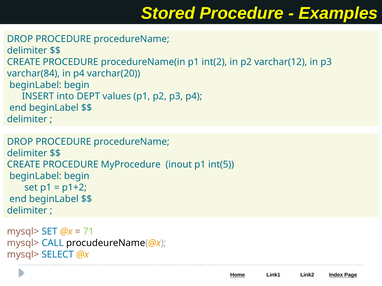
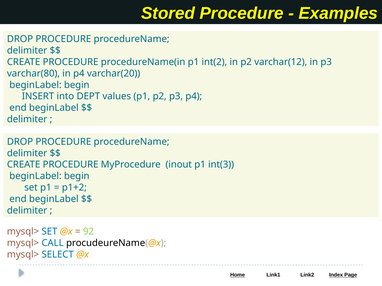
varchar(84: varchar(84 -> varchar(80 (33, 74)
int(5: int(5 -> int(3 (221, 165)
71: 71 -> 92 (88, 232)
